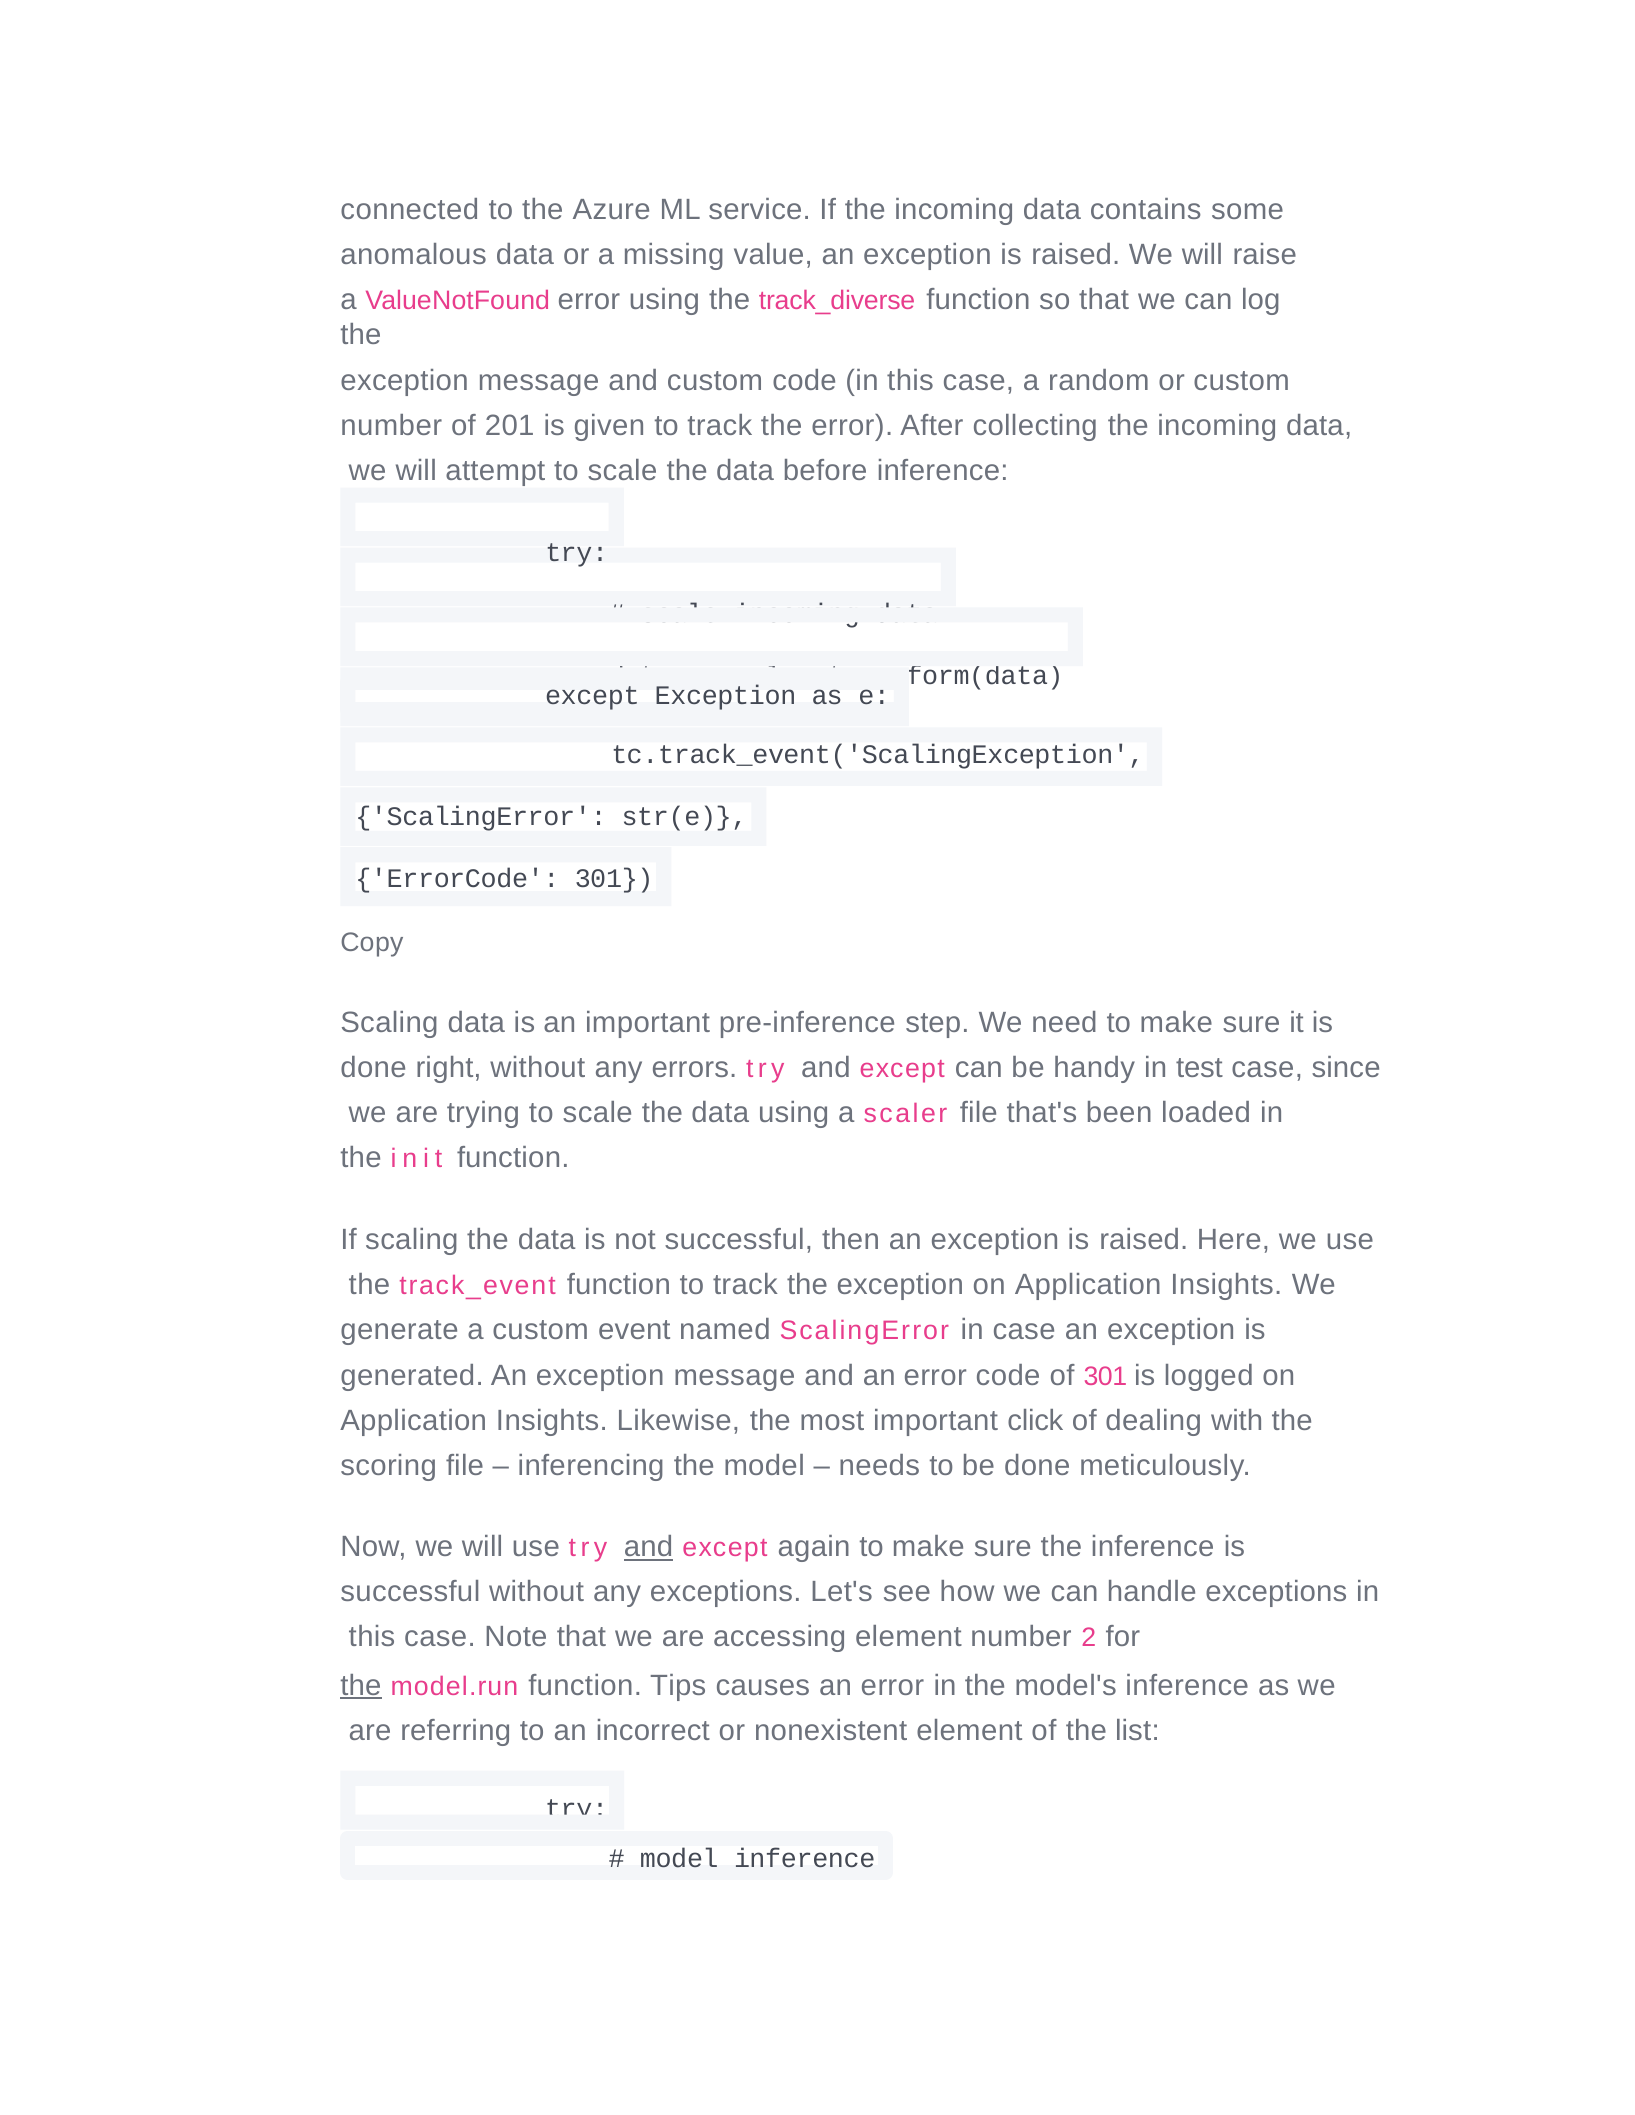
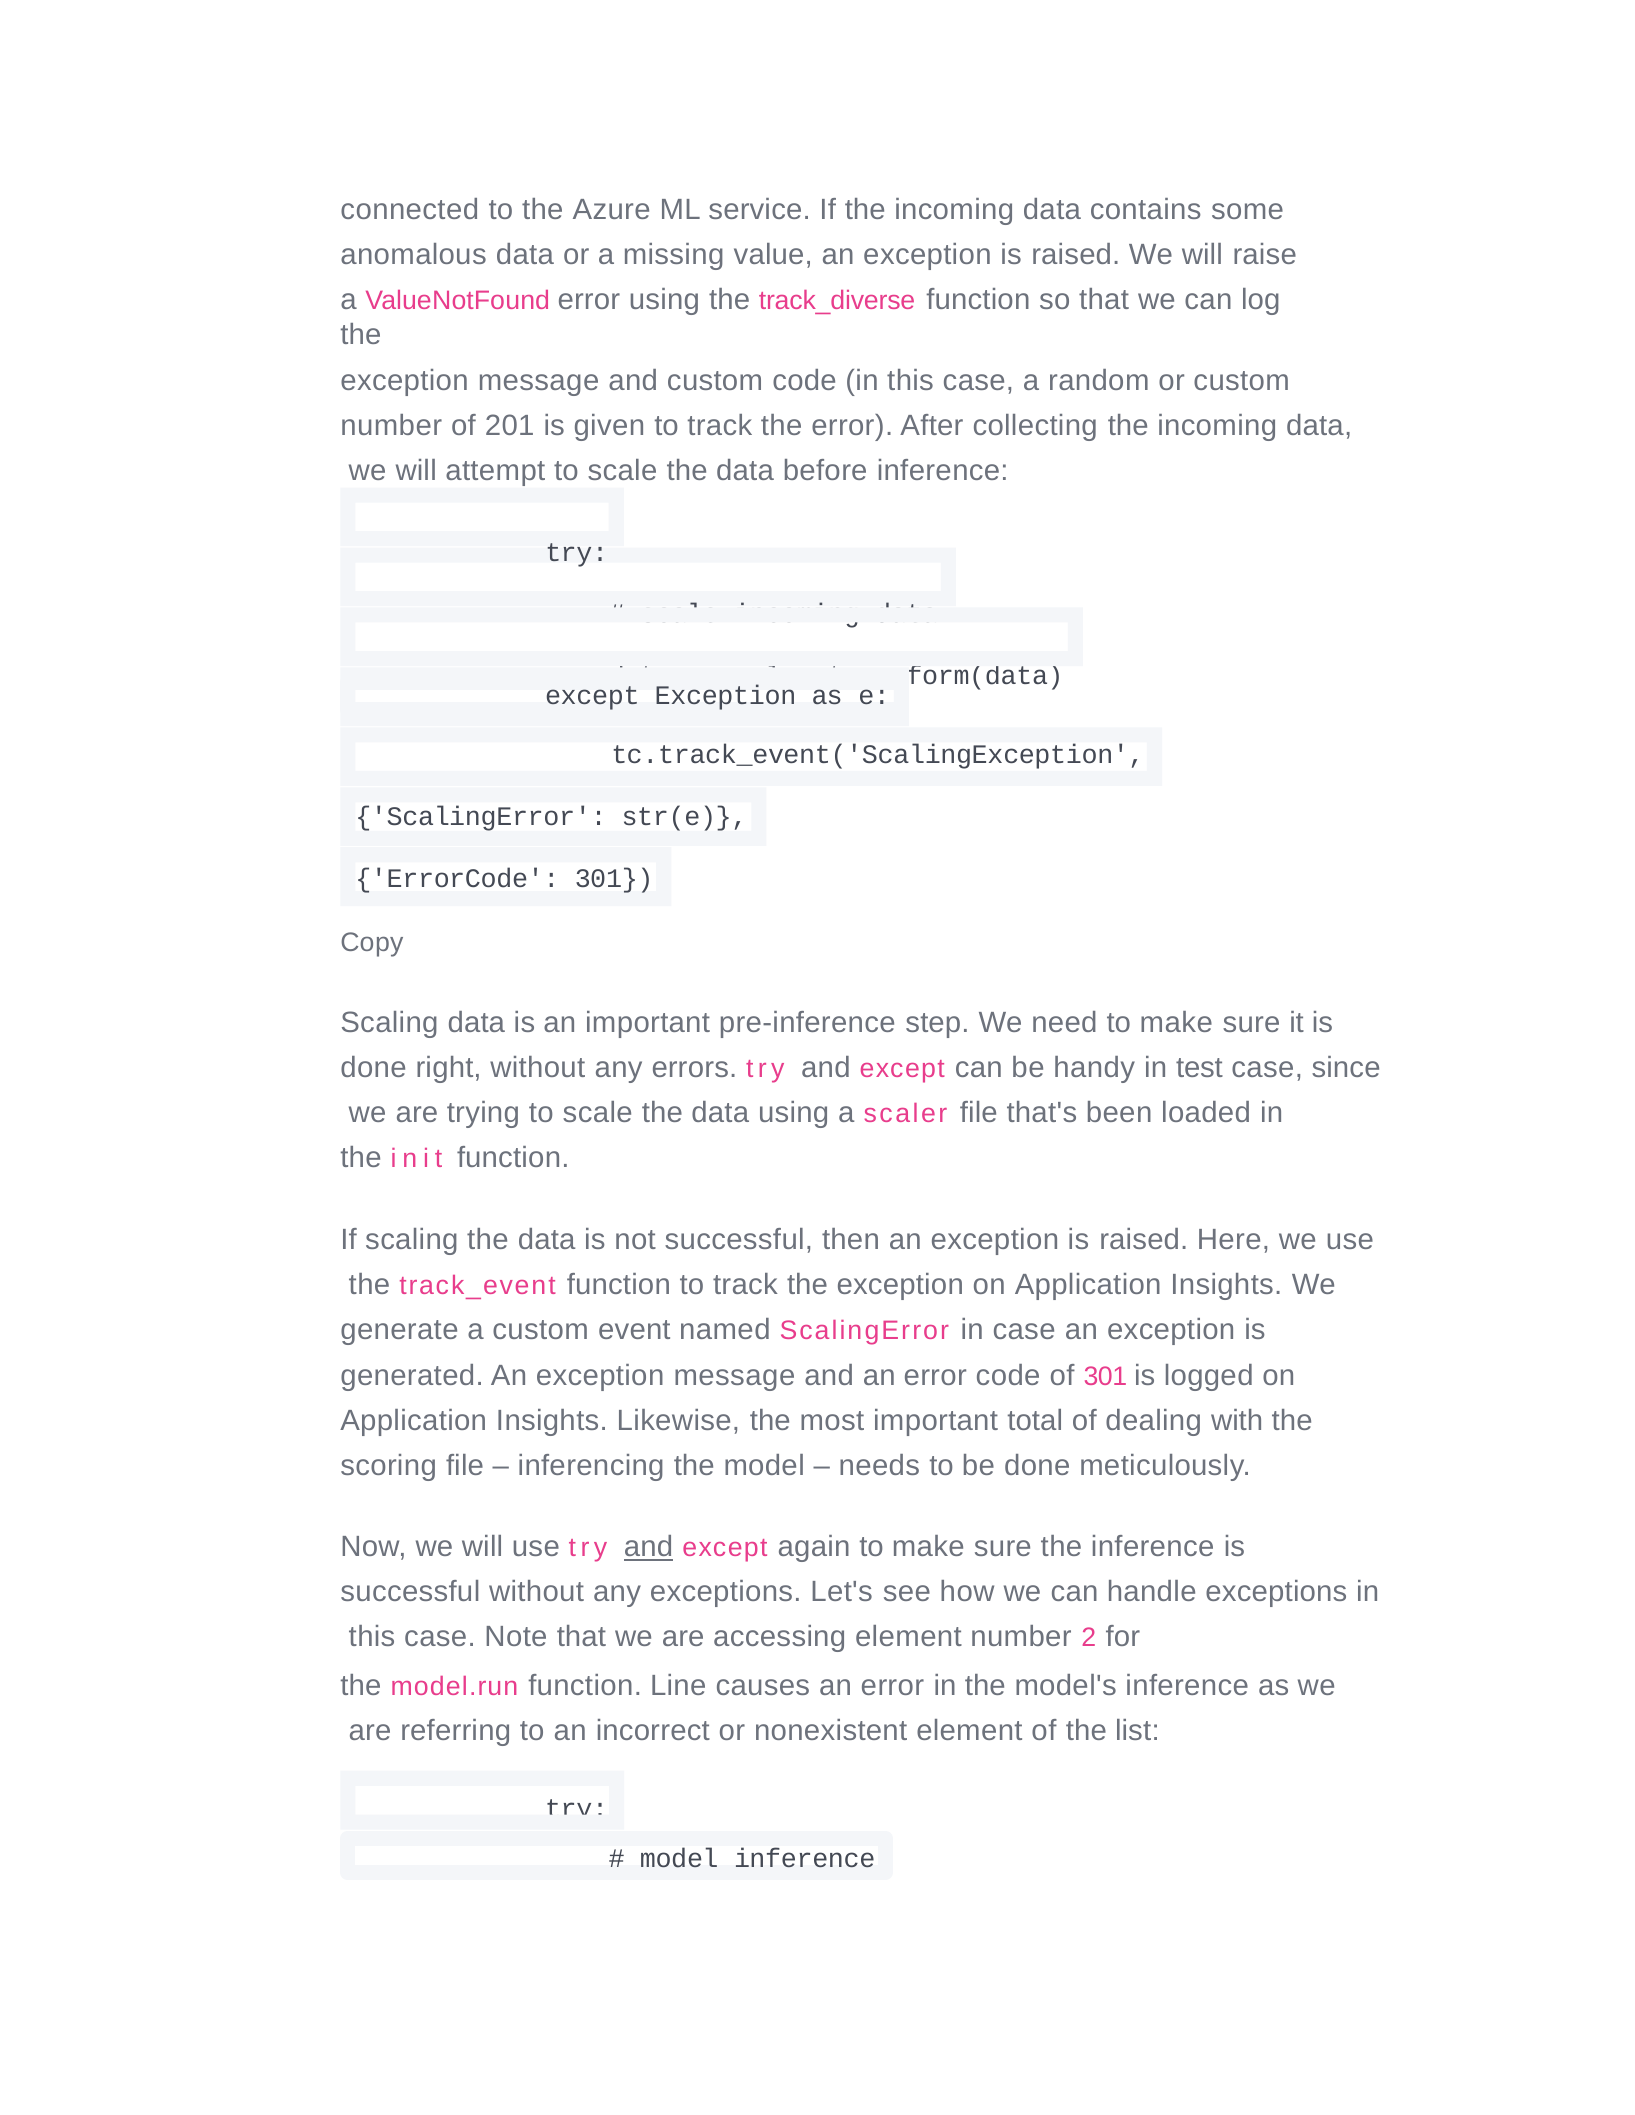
click: click -> total (1035, 1421)
the underline: present -> none (361, 1686)
Tips: Tips -> Line (678, 1686)
